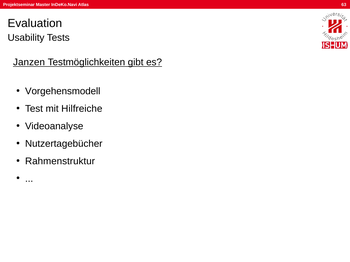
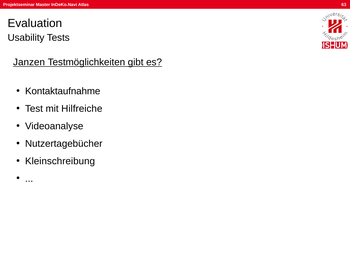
Vorgehensmodell: Vorgehensmodell -> Kontaktaufnahme (63, 91)
Rahmenstruktur: Rahmenstruktur -> Kleinschreibung (60, 161)
